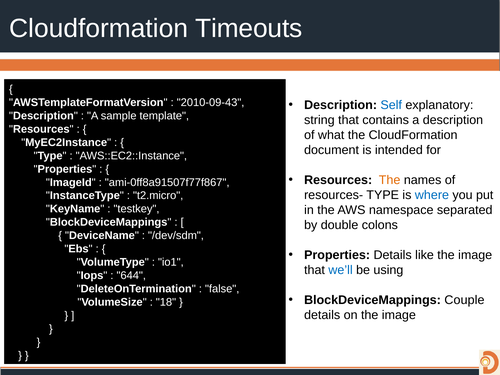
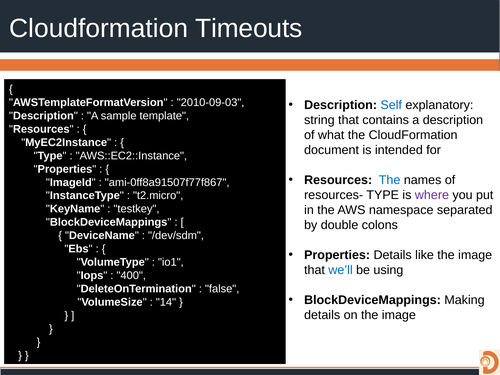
2010-09-43: 2010-09-43 -> 2010-09-03 (211, 102)
The colour: orange -> blue (390, 180)
where colour: blue -> purple (432, 195)
644: 644 -> 400 (131, 276)
Couple: Couple -> Making (465, 300)
18: 18 -> 14 (166, 302)
